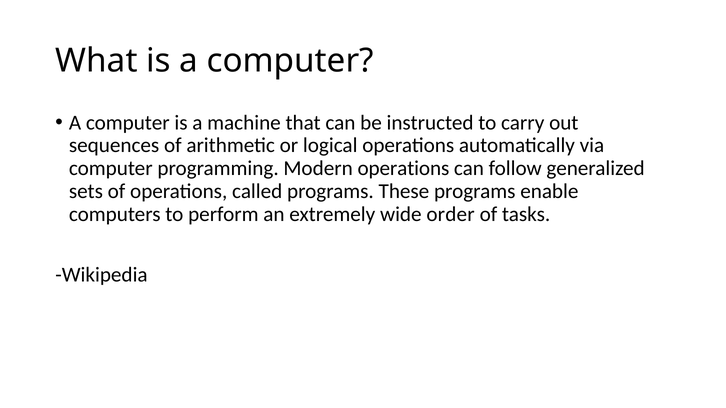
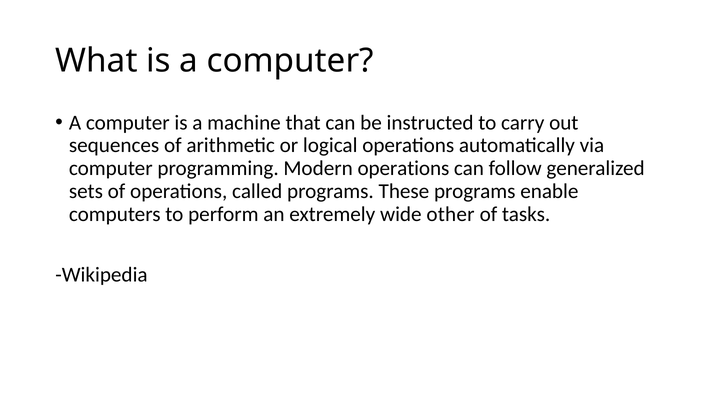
order: order -> other (451, 214)
